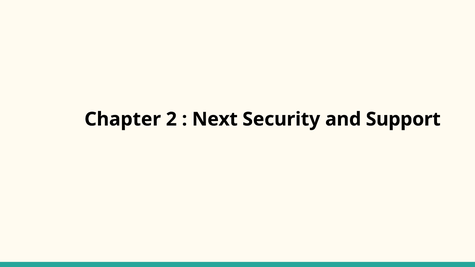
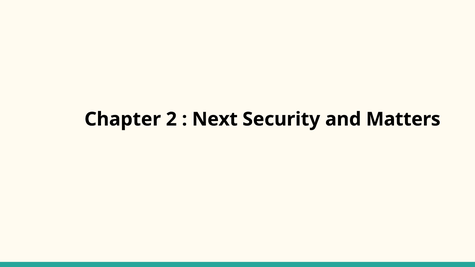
Support: Support -> Matters (403, 119)
